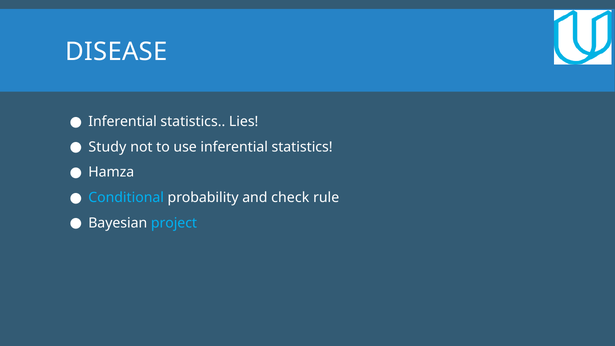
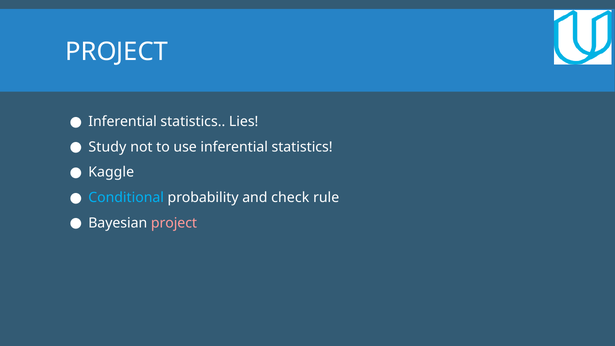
DISEASE: DISEASE -> PROJECT (117, 52)
Hamza: Hamza -> Kaggle (111, 172)
project colour: light blue -> pink (174, 223)
